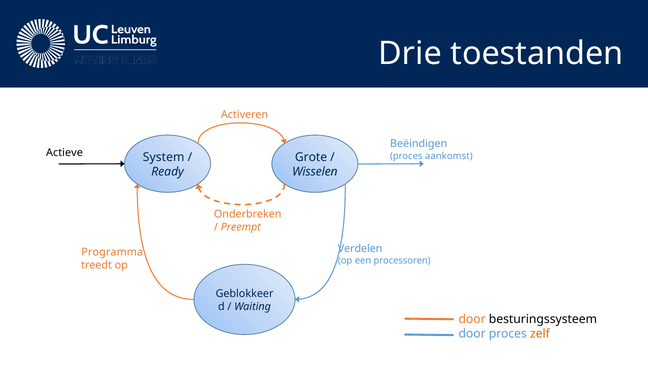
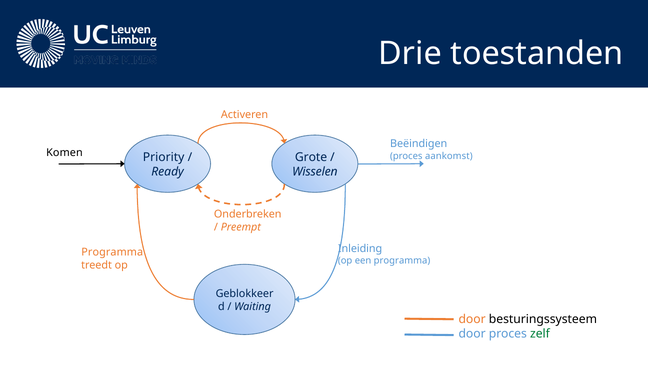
Actieve: Actieve -> Komen (64, 153)
System: System -> Priority (164, 157)
Verdelen: Verdelen -> Inleiding (360, 248)
een processoren: processoren -> programma (402, 260)
zelf colour: orange -> green (540, 333)
